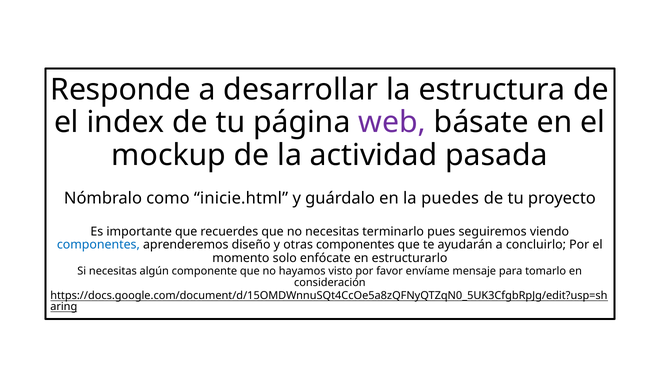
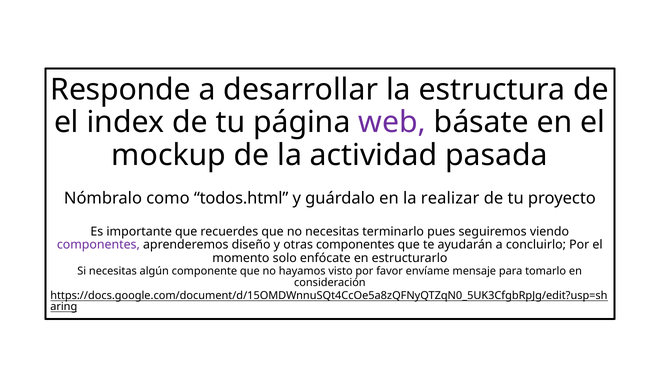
inicie.html: inicie.html -> todos.html (241, 198)
puedes: puedes -> realizar (450, 198)
componentes colour: blue -> purple (98, 245)
